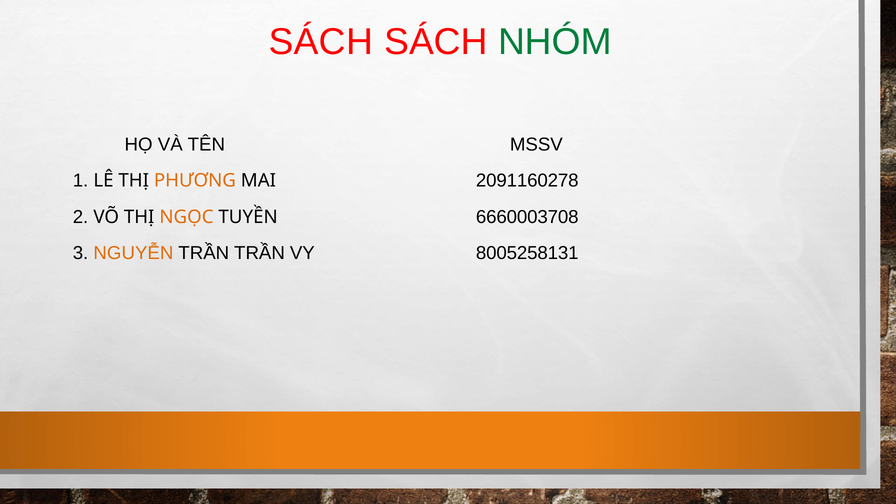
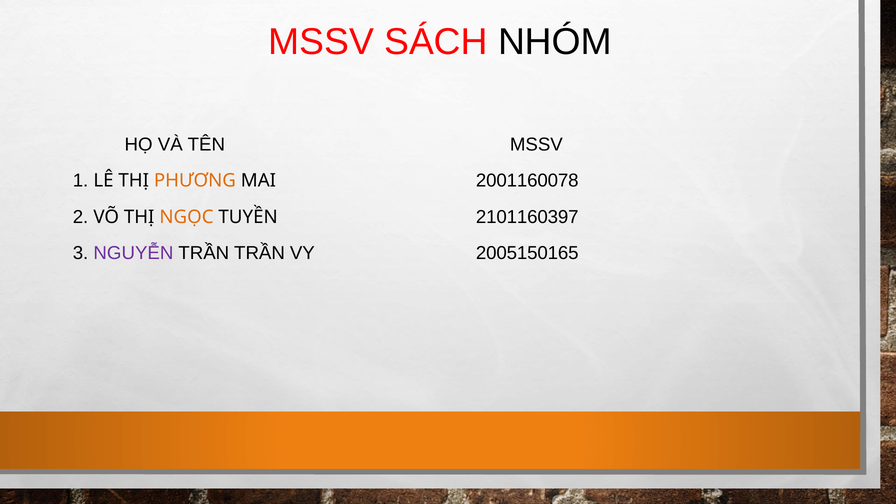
SÁCH: SÁCH -> MSSV (321, 42)
NHÓM colour: green -> black (555, 42)
2091160278: 2091160278 -> 2001160078 (527, 181)
6660003708: 6660003708 -> 2101160397 (527, 217)
NGUYỄN colour: orange -> purple (133, 253)
8005258131: 8005258131 -> 2005150165 (527, 253)
